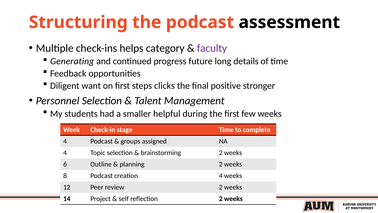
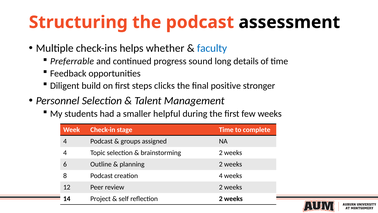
category: category -> whether (165, 48)
faculty colour: purple -> blue (212, 48)
Generating: Generating -> Preferrable (72, 61)
future: future -> sound (201, 61)
want: want -> build (91, 86)
